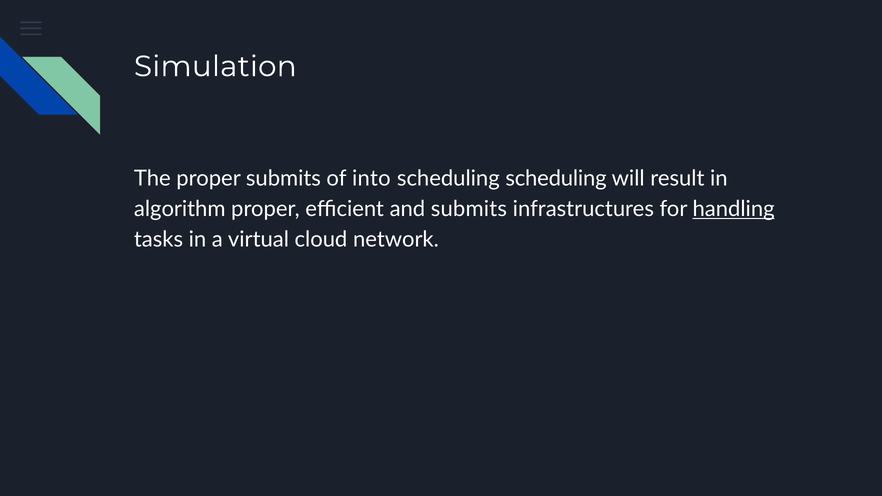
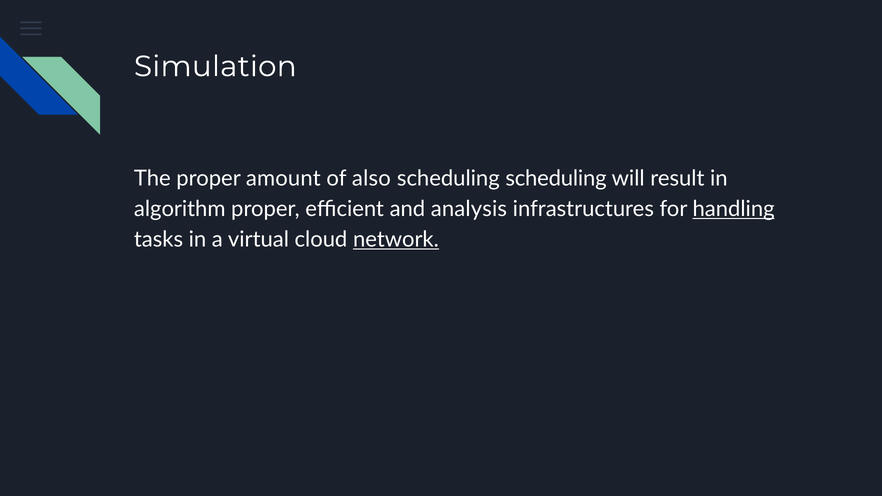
proper submits: submits -> amount (283, 179)
into: into -> also (371, 179)
and submits: submits -> analysis (469, 209)
network underline: none -> present (396, 240)
